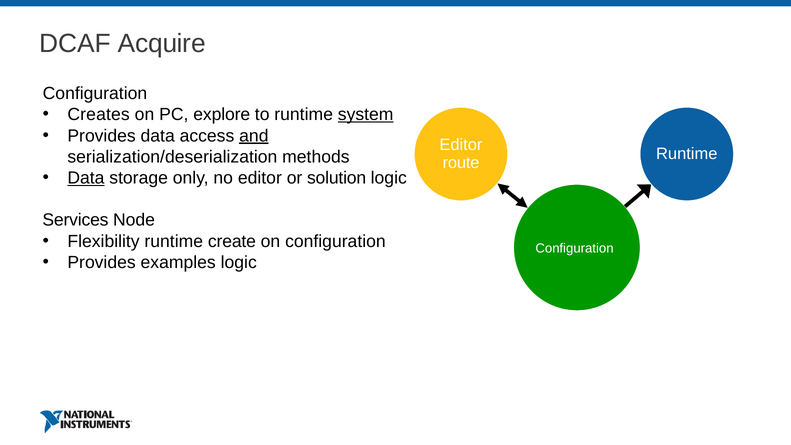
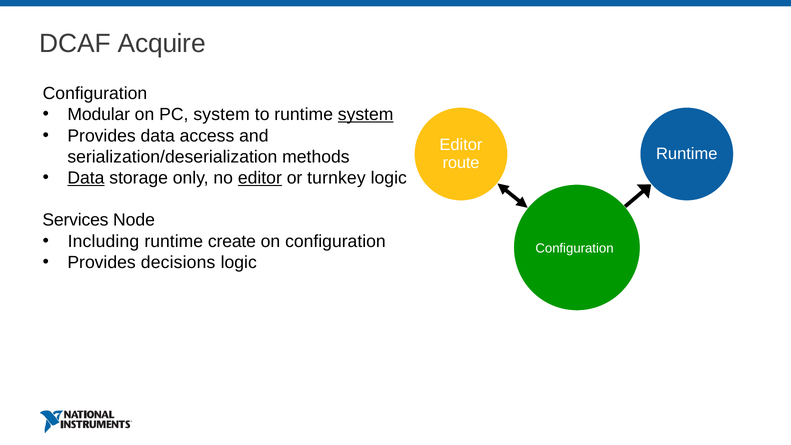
Creates: Creates -> Modular (99, 115)
PC explore: explore -> system (222, 115)
and underline: present -> none (254, 136)
editor underline: none -> present (260, 178)
solution: solution -> turnkey (336, 178)
Flexibility: Flexibility -> Including (103, 241)
examples: examples -> decisions (178, 262)
